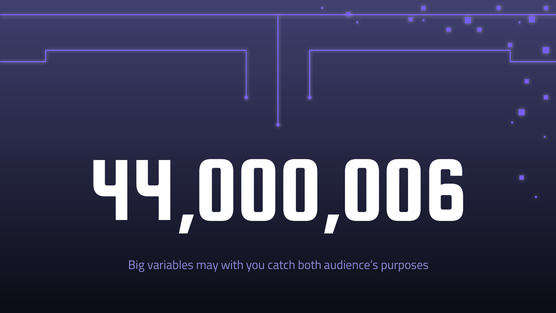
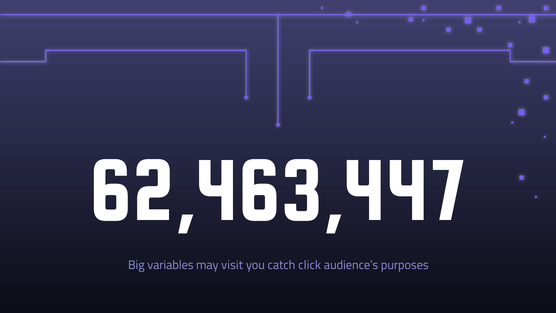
44,000,006: 44,000,006 -> 62,463,447 (278, 189)
with: with -> visit (232, 265)
both: both -> click (310, 265)
